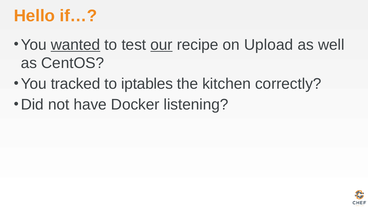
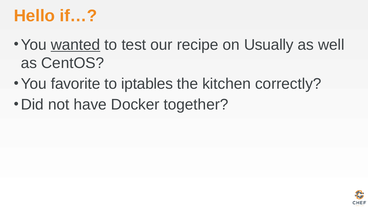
our underline: present -> none (161, 45)
Upload: Upload -> Usually (269, 45)
tracked: tracked -> favorite (76, 84)
listening: listening -> together (196, 105)
